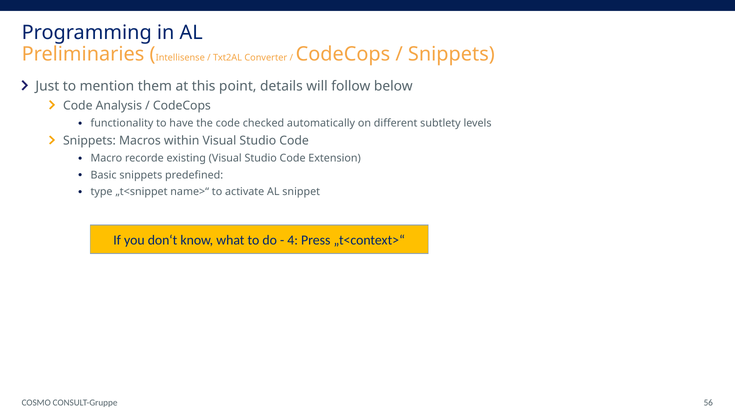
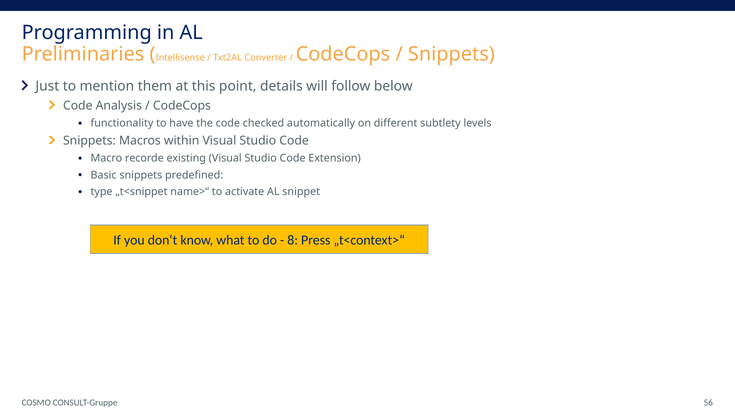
4: 4 -> 8 (293, 240)
